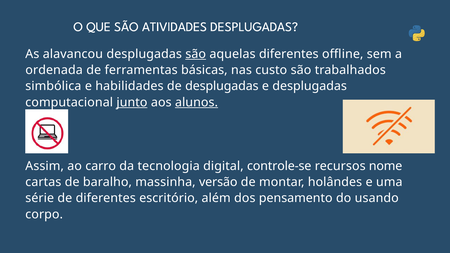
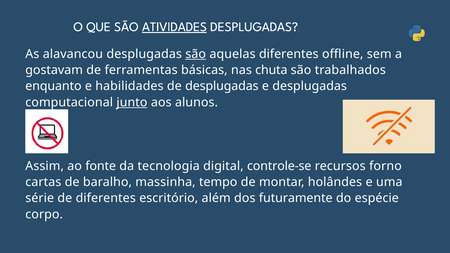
ATIVIDADES underline: none -> present (174, 27)
ordenada: ordenada -> gostavam (54, 70)
custo: custo -> chuta (271, 70)
simbólica: simbólica -> enquanto (53, 86)
alunos underline: present -> none (196, 102)
carro: carro -> fonte (101, 166)
nome: nome -> forno (385, 166)
versão: versão -> tempo (218, 182)
pensamento: pensamento -> futuramente (296, 198)
usando: usando -> espécie (377, 198)
